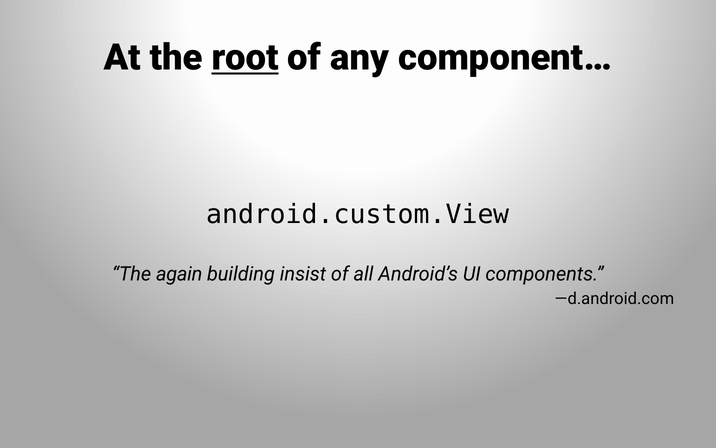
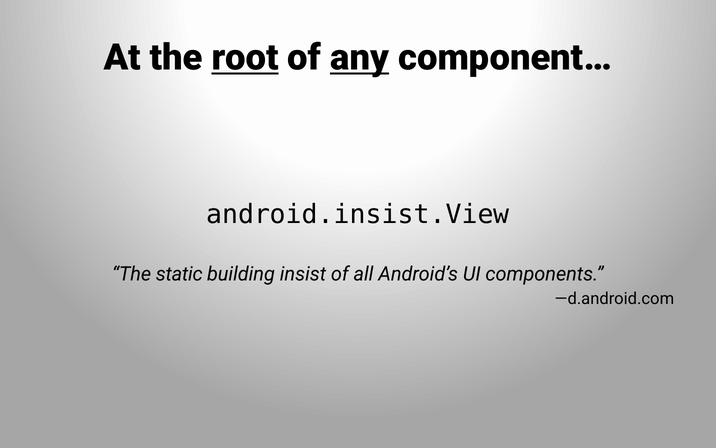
any underline: none -> present (360, 58)
android.custom.View: android.custom.View -> android.insist.View (358, 214)
again: again -> static (179, 274)
